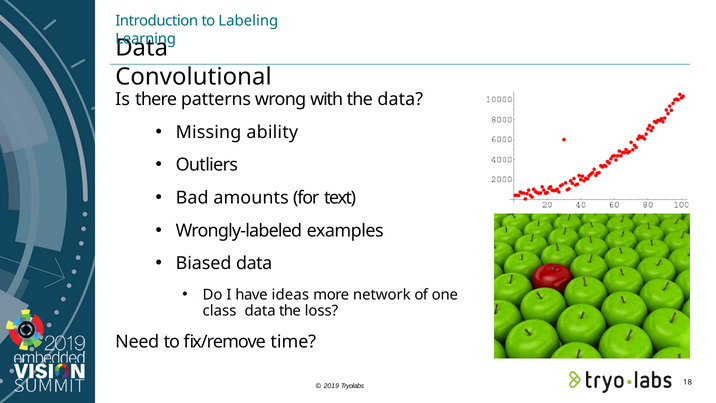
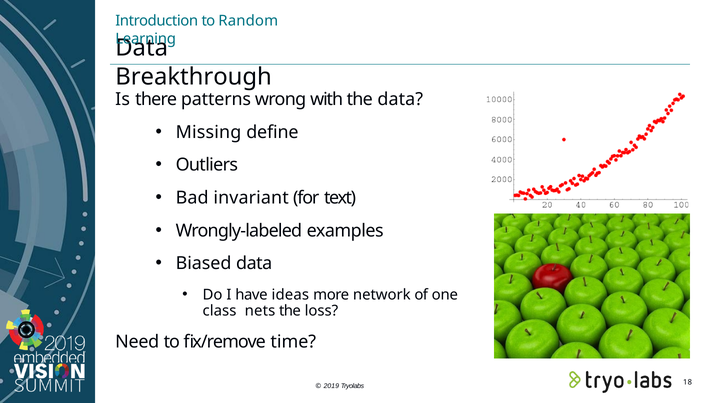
Labeling: Labeling -> Random (248, 21)
Convolutional: Convolutional -> Breakthrough (194, 77)
ability: ability -> define (272, 132)
amounts: amounts -> invariant (251, 198)
class data: data -> nets (260, 311)
